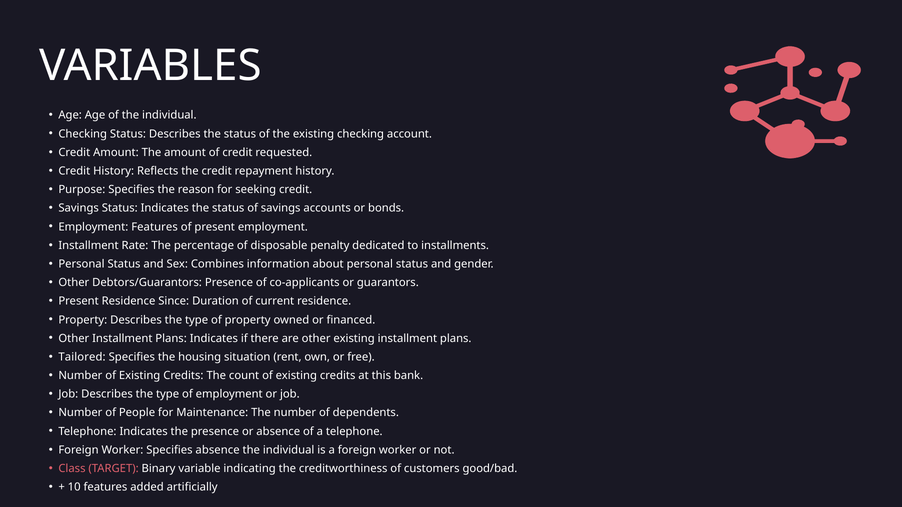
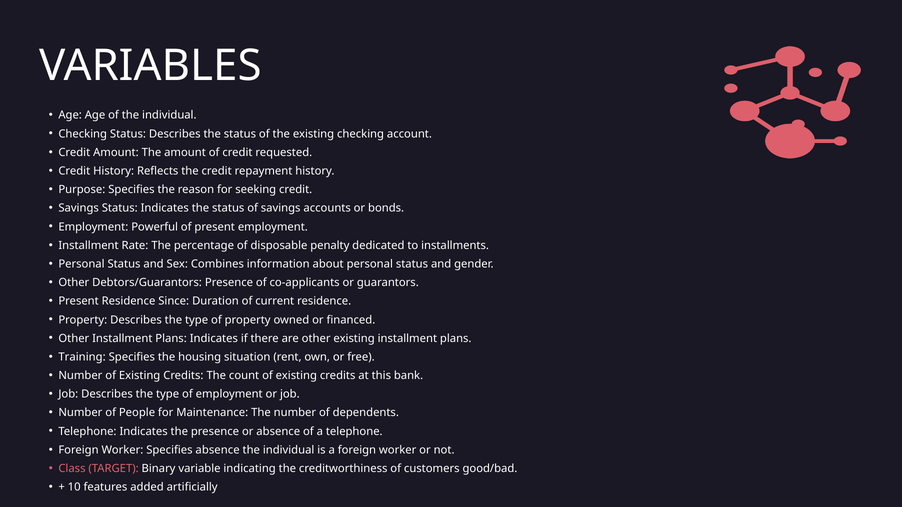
Employment Features: Features -> Powerful (155, 227)
Tailored: Tailored -> Training (82, 357)
